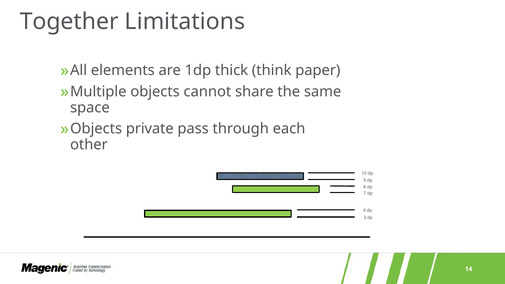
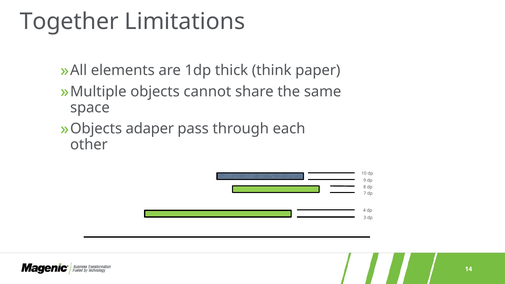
private: private -> adaper (150, 129)
